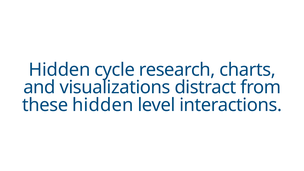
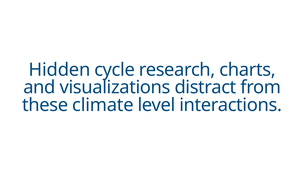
these hidden: hidden -> climate (103, 105)
